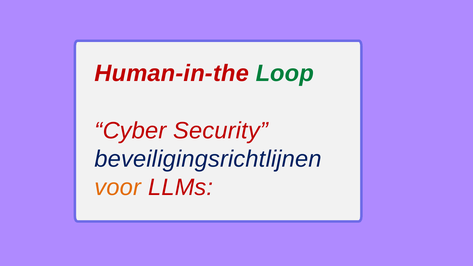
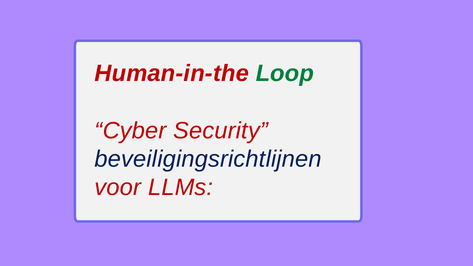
voor colour: orange -> red (118, 187)
